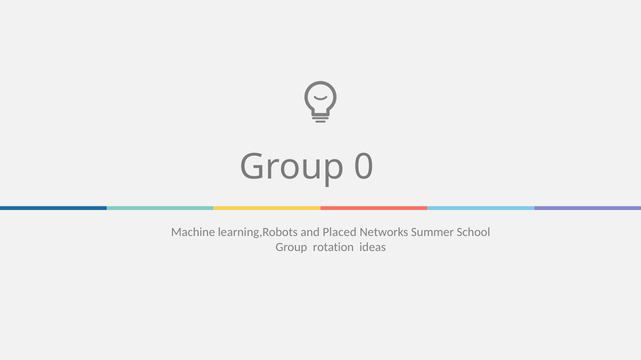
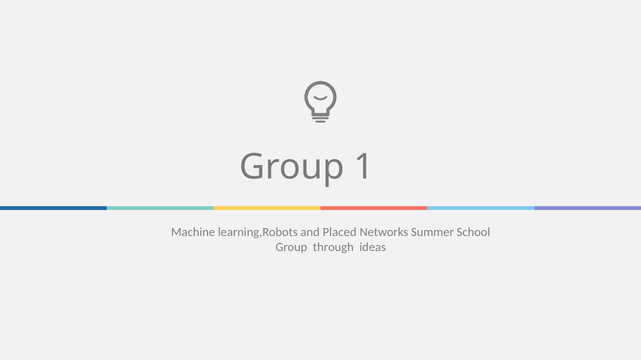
0: 0 -> 1 (364, 167)
rotation: rotation -> through (333, 248)
